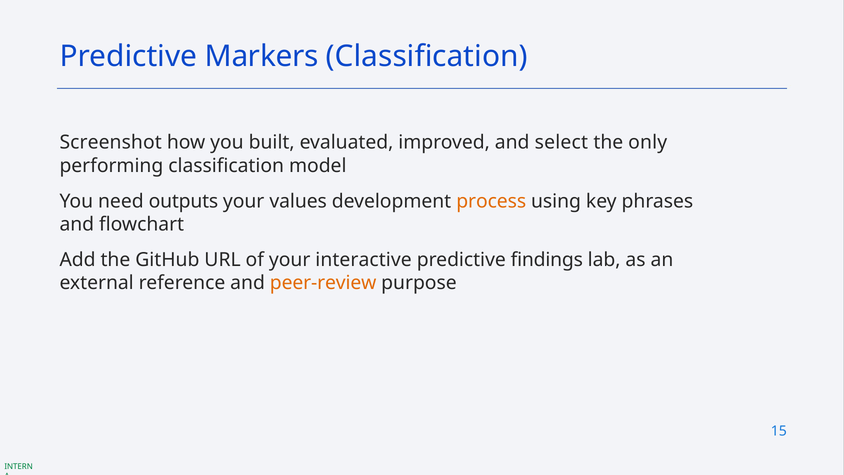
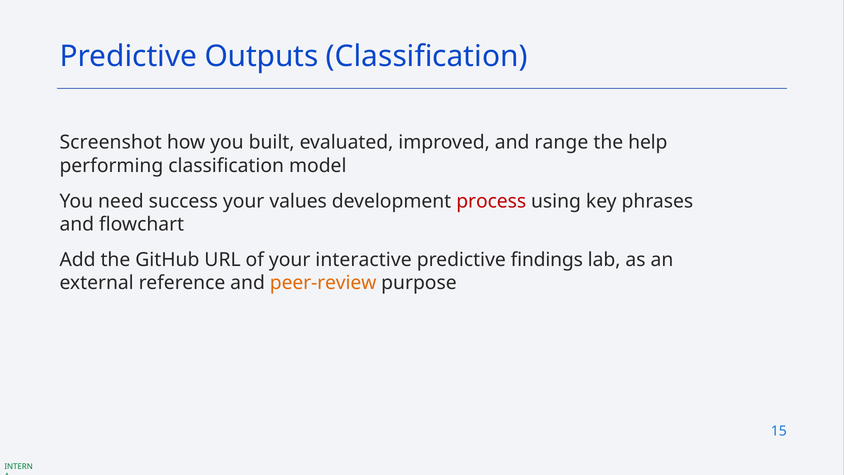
Markers: Markers -> Outputs (262, 56)
select: select -> range (561, 142)
only: only -> help (648, 142)
outputs: outputs -> success (183, 201)
process colour: orange -> red (491, 201)
